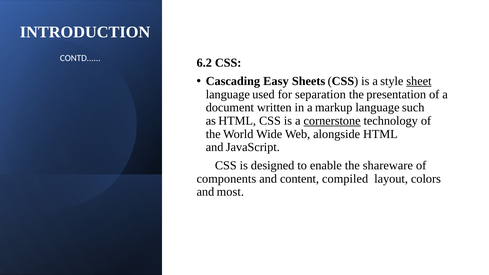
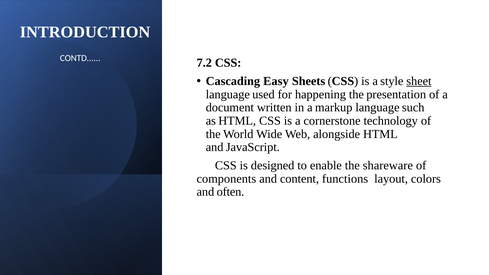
6.2: 6.2 -> 7.2 (204, 63)
separation: separation -> happening (320, 94)
cornerstone underline: present -> none (332, 121)
compiled: compiled -> functions (345, 179)
most: most -> often (230, 192)
